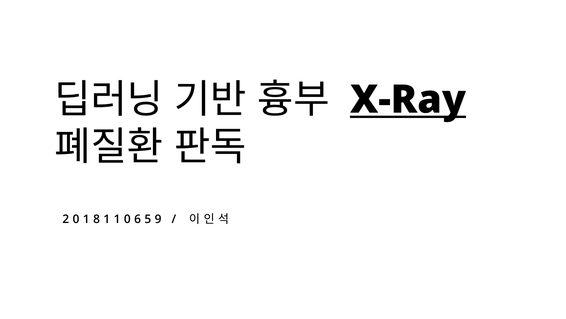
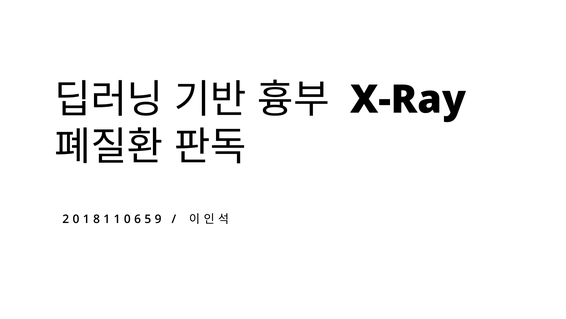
X-Ray underline: present -> none (408, 100)
